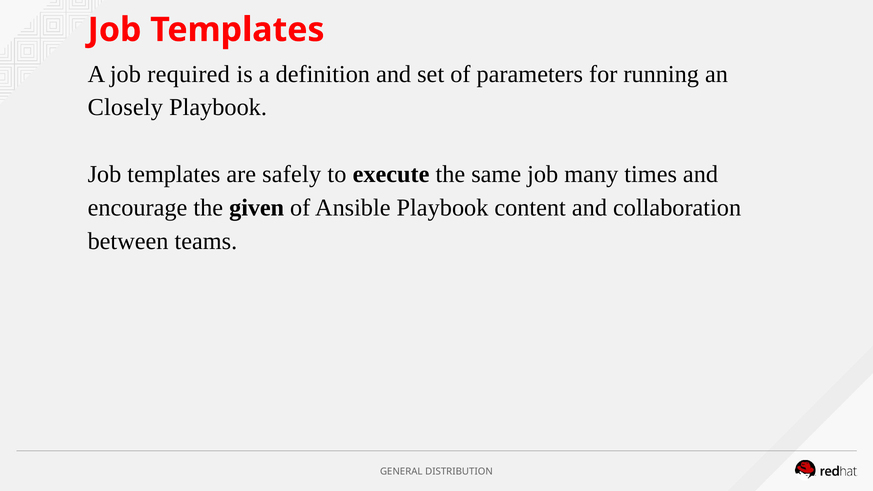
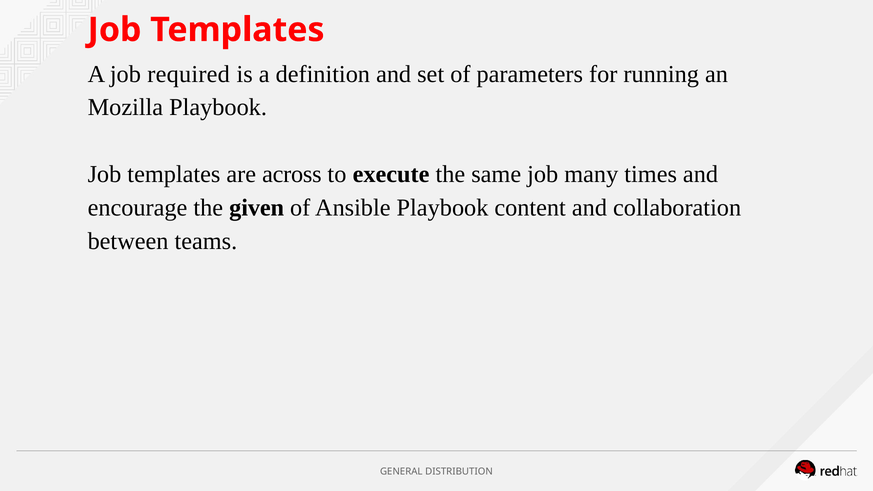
Closely: Closely -> Mozilla (125, 108)
safely: safely -> across (292, 174)
